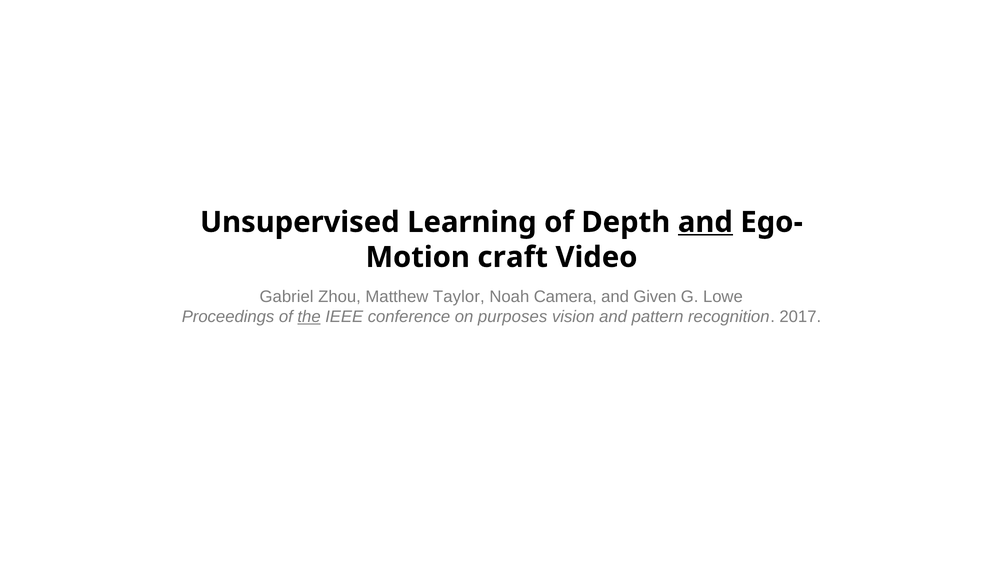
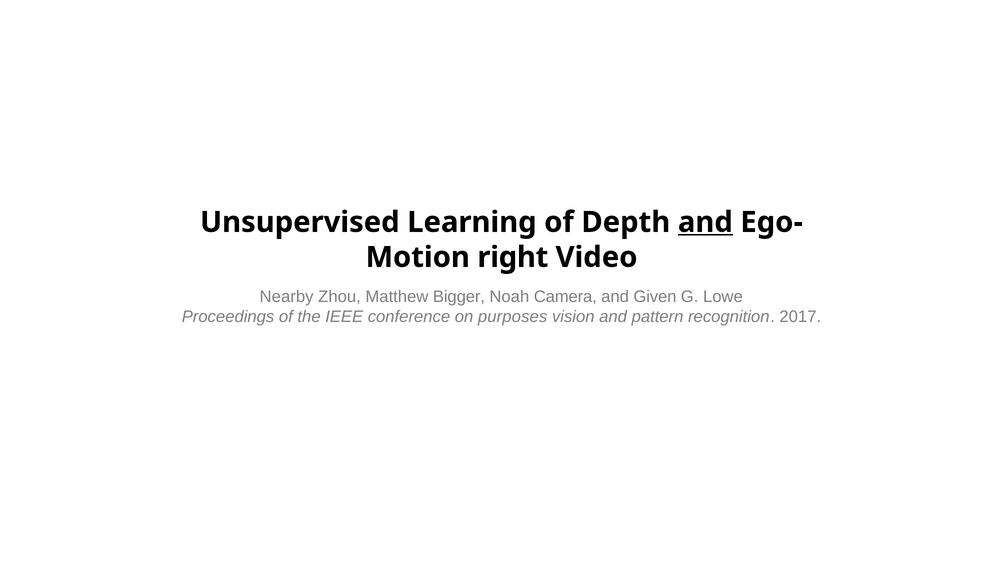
craft: craft -> right (513, 257)
Gabriel: Gabriel -> Nearby (287, 297)
Taylor: Taylor -> Bigger (459, 297)
the underline: present -> none (309, 317)
